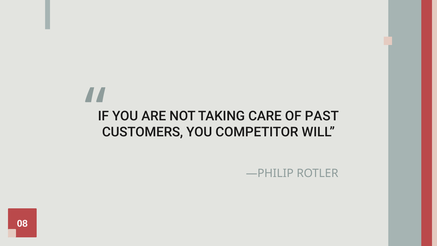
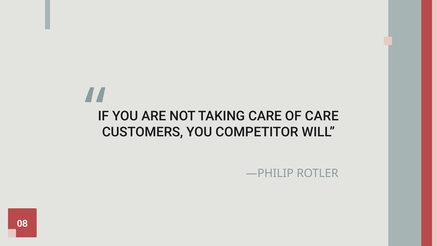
OF PAST: PAST -> CARE (322, 116)
